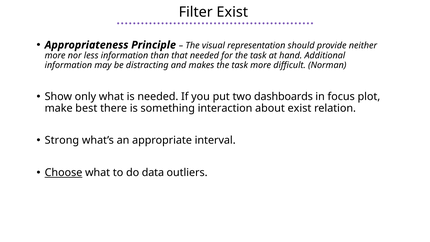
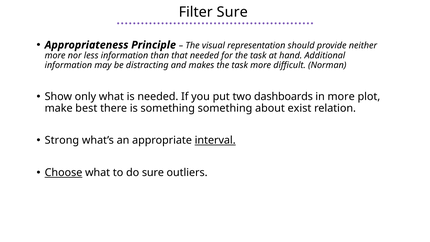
Filter Exist: Exist -> Sure (232, 12)
in focus: focus -> more (341, 97)
something interaction: interaction -> something (225, 108)
interval underline: none -> present (215, 140)
do data: data -> sure (153, 172)
